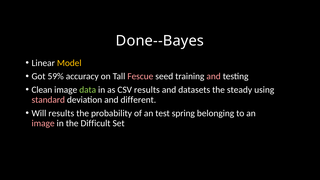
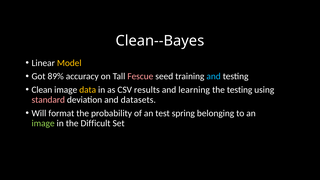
Done--Bayes: Done--Bayes -> Clean--Bayes (160, 41)
59%: 59% -> 89% (56, 76)
and colour: pink -> light blue (214, 76)
data colour: light green -> yellow (88, 90)
datasets: datasets -> learning (194, 90)
the steady: steady -> testing (240, 90)
different: different -> datasets (138, 100)
Will results: results -> format (61, 113)
image colour: pink -> light green (43, 123)
